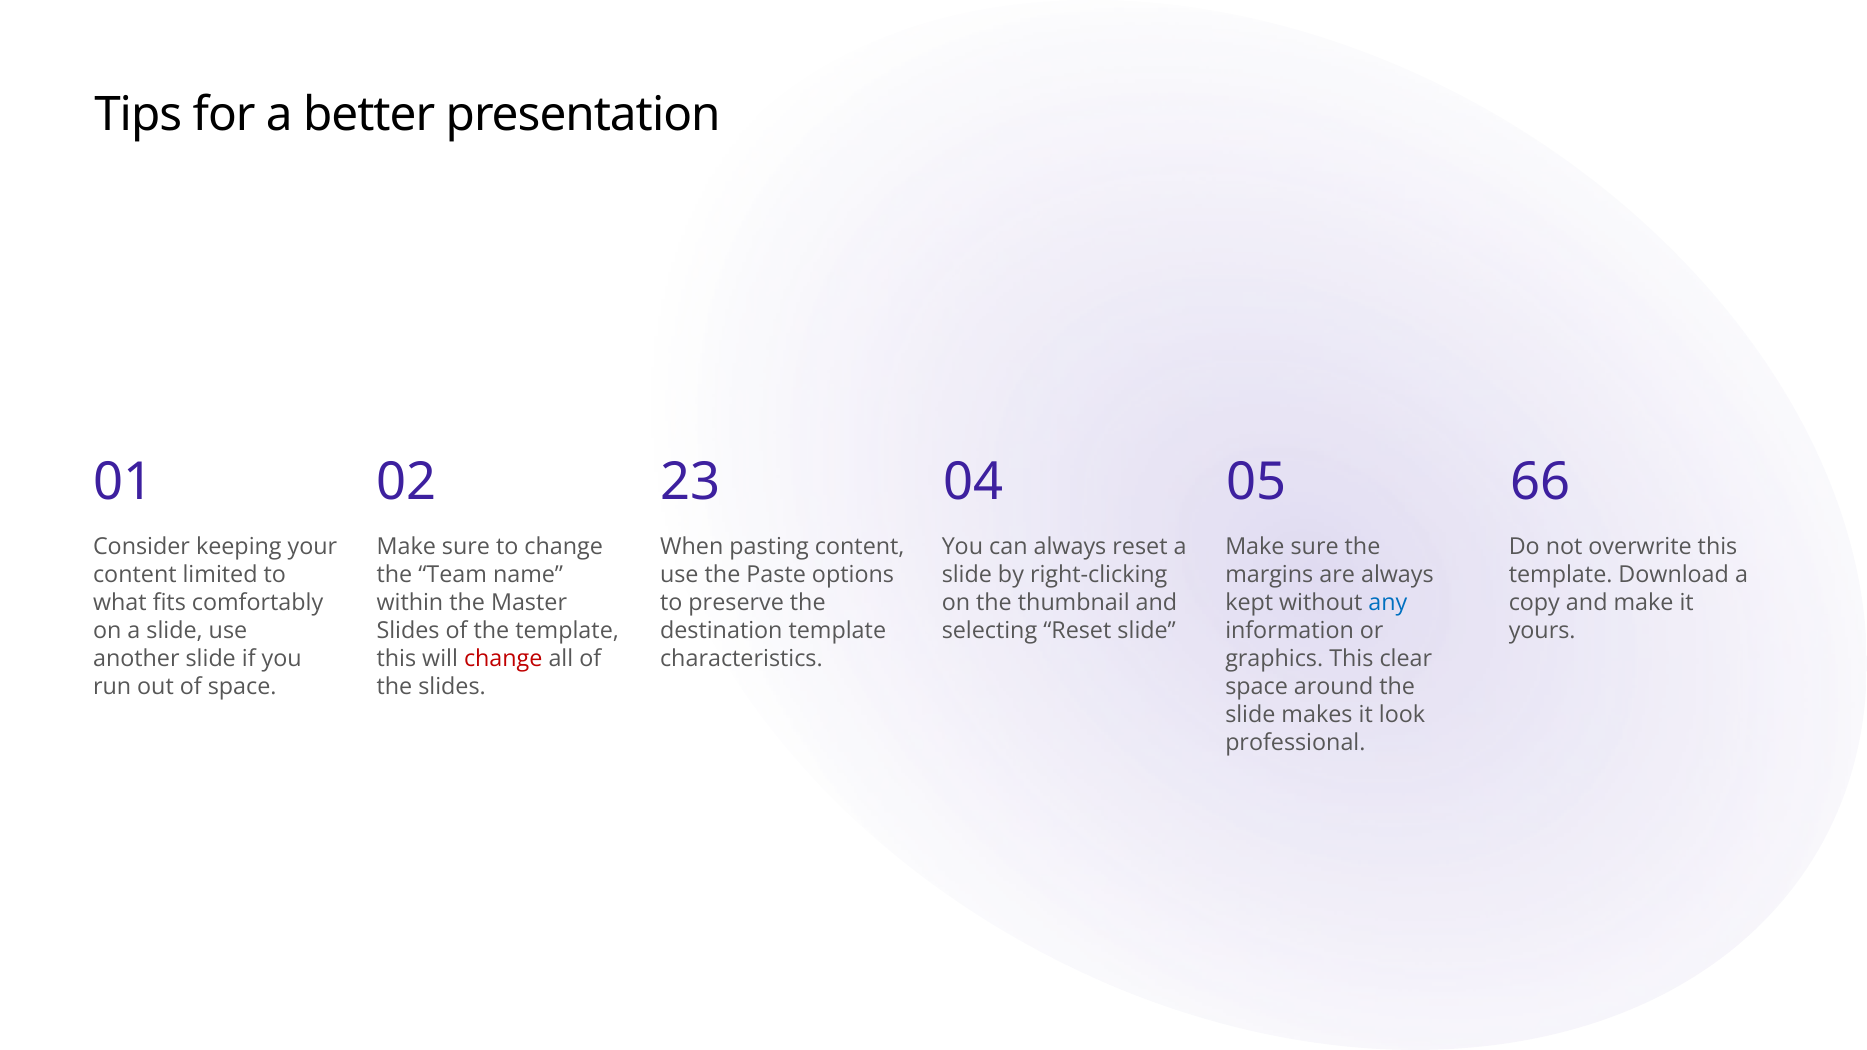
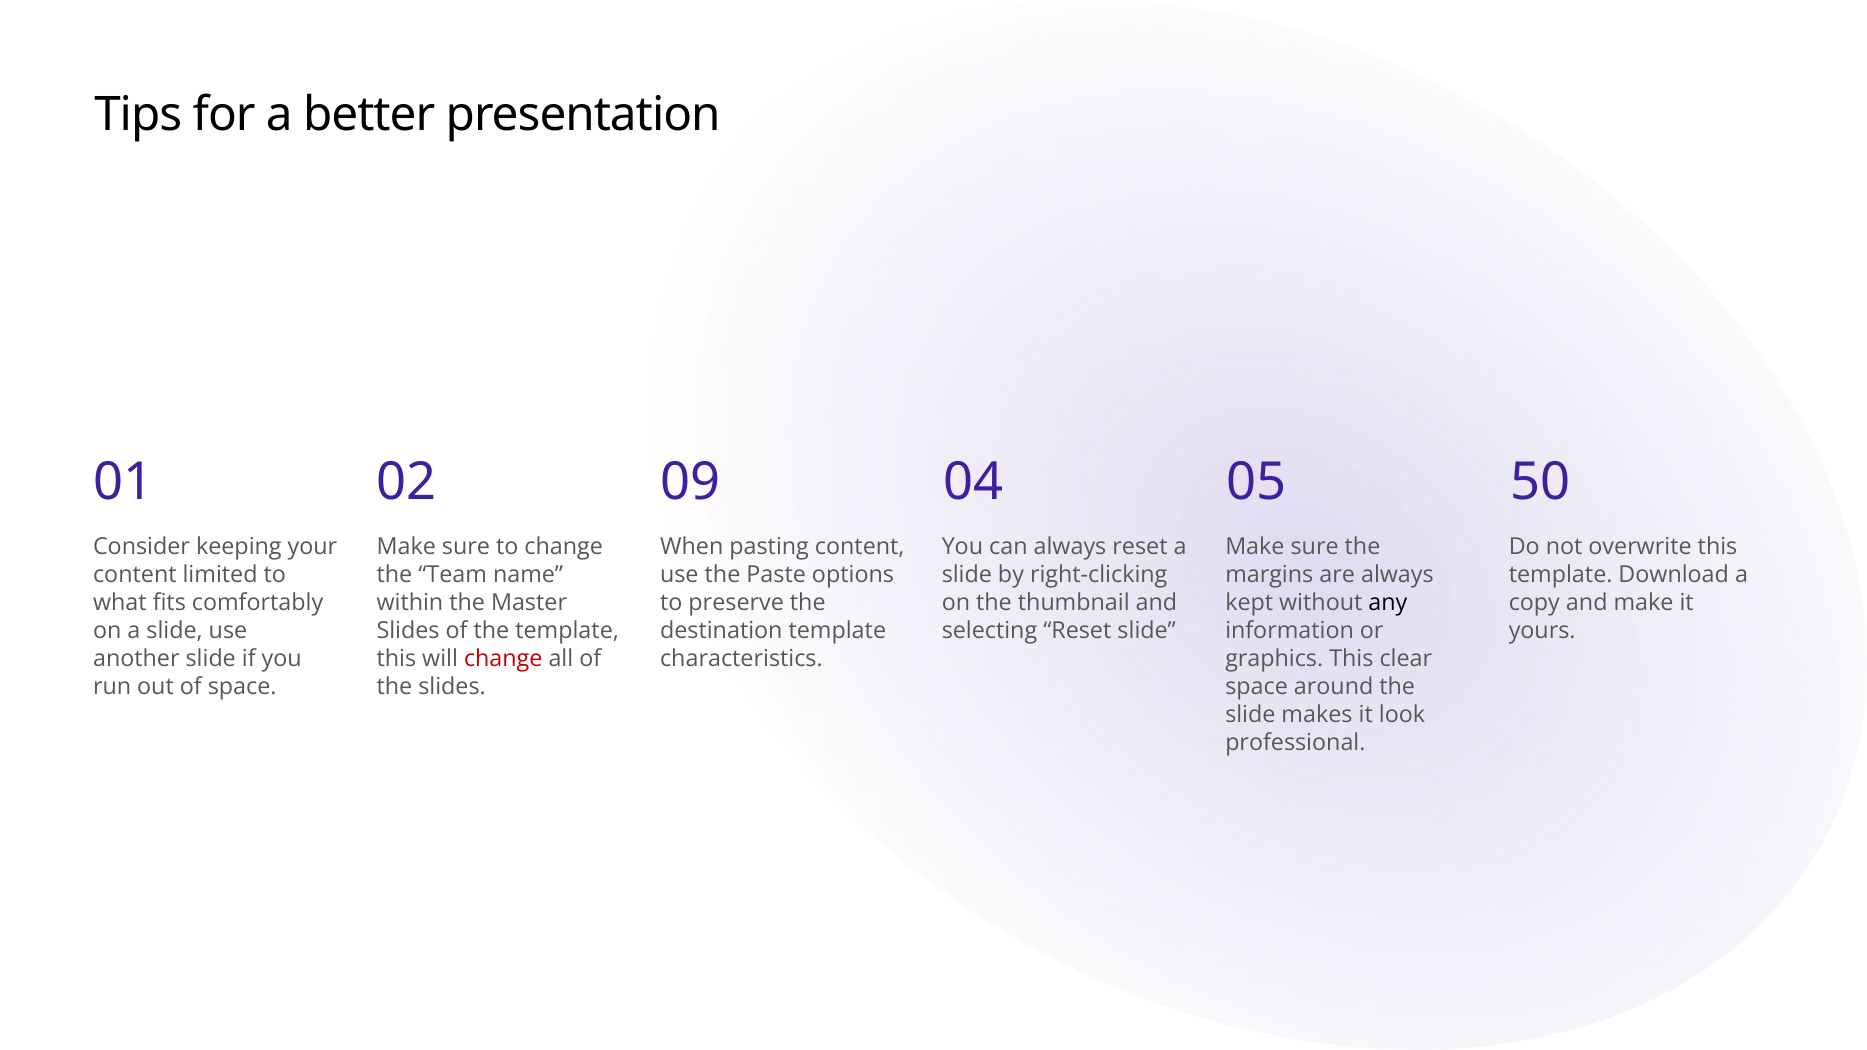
23: 23 -> 09 (690, 482)
66: 66 -> 50 (1540, 482)
any colour: blue -> black (1388, 603)
